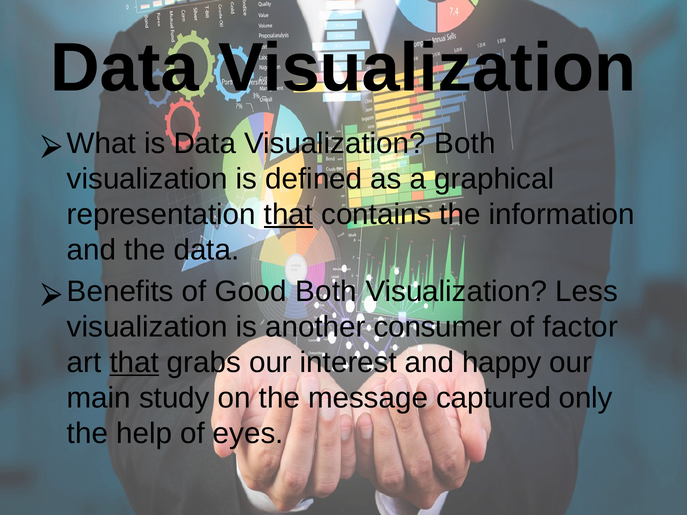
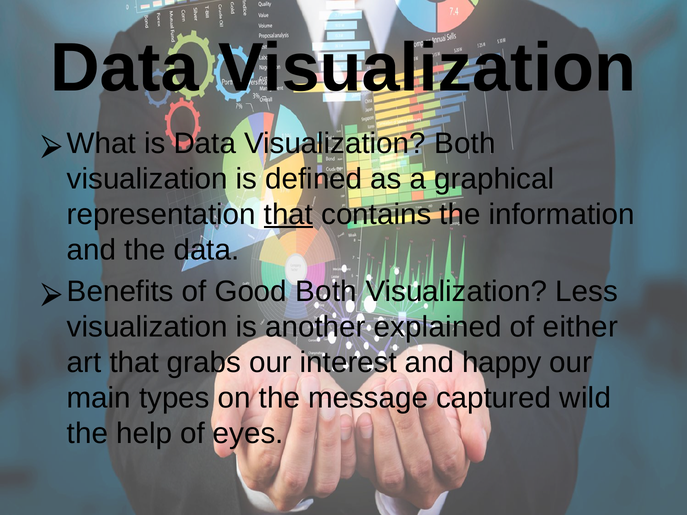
consumer: consumer -> explained (438, 327)
factor: factor -> either (580, 327)
that underline: present -> none (134, 363)
study: study -> types (174, 398)
only: only -> wild (585, 398)
